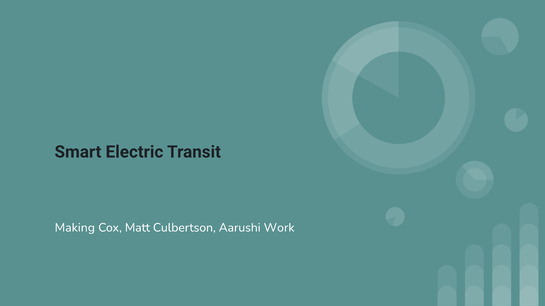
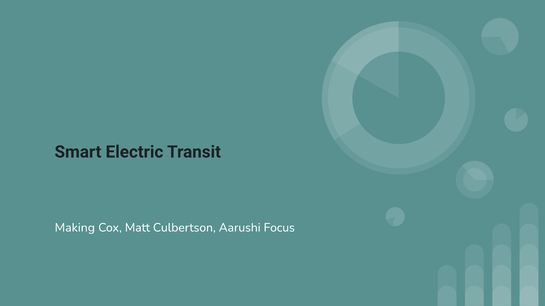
Work: Work -> Focus (279, 228)
